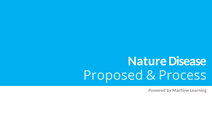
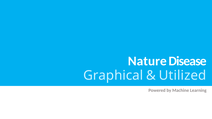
Proposed: Proposed -> Graphical (113, 75)
Process: Process -> Utilized (183, 75)
